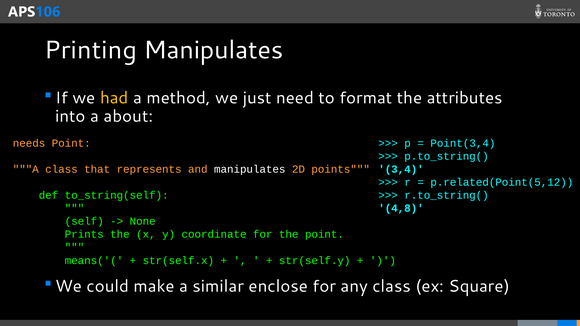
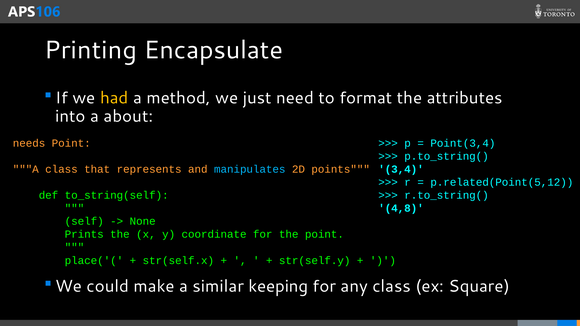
Printing Manipulates: Manipulates -> Encapsulate (213, 50)
manipulates colour: white -> light blue (250, 169)
means('(: means('( -> place('( (94, 261)
enclose: enclose -> keeping (278, 287)
